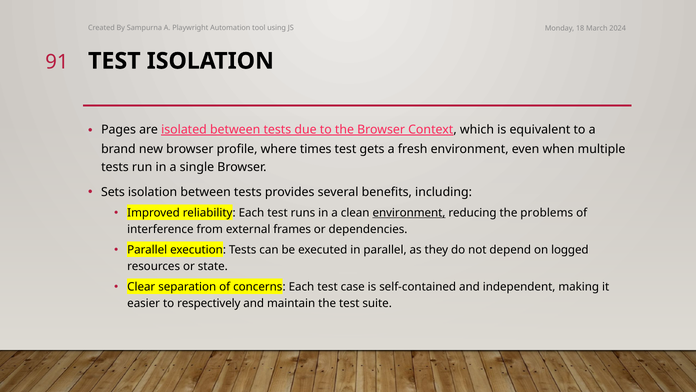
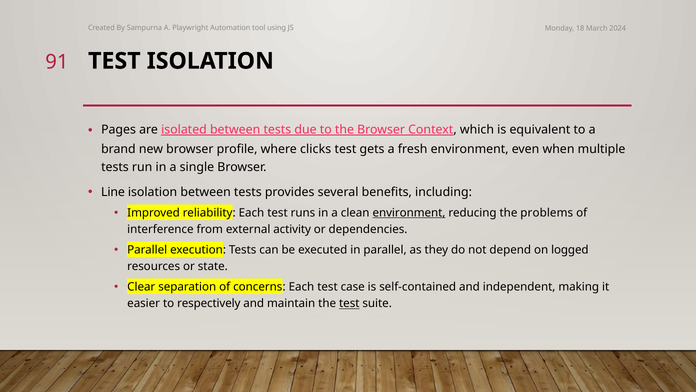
times: times -> clicks (316, 149)
Sets: Sets -> Line (113, 192)
frames: frames -> activity (292, 229)
test underline: none -> present (349, 303)
